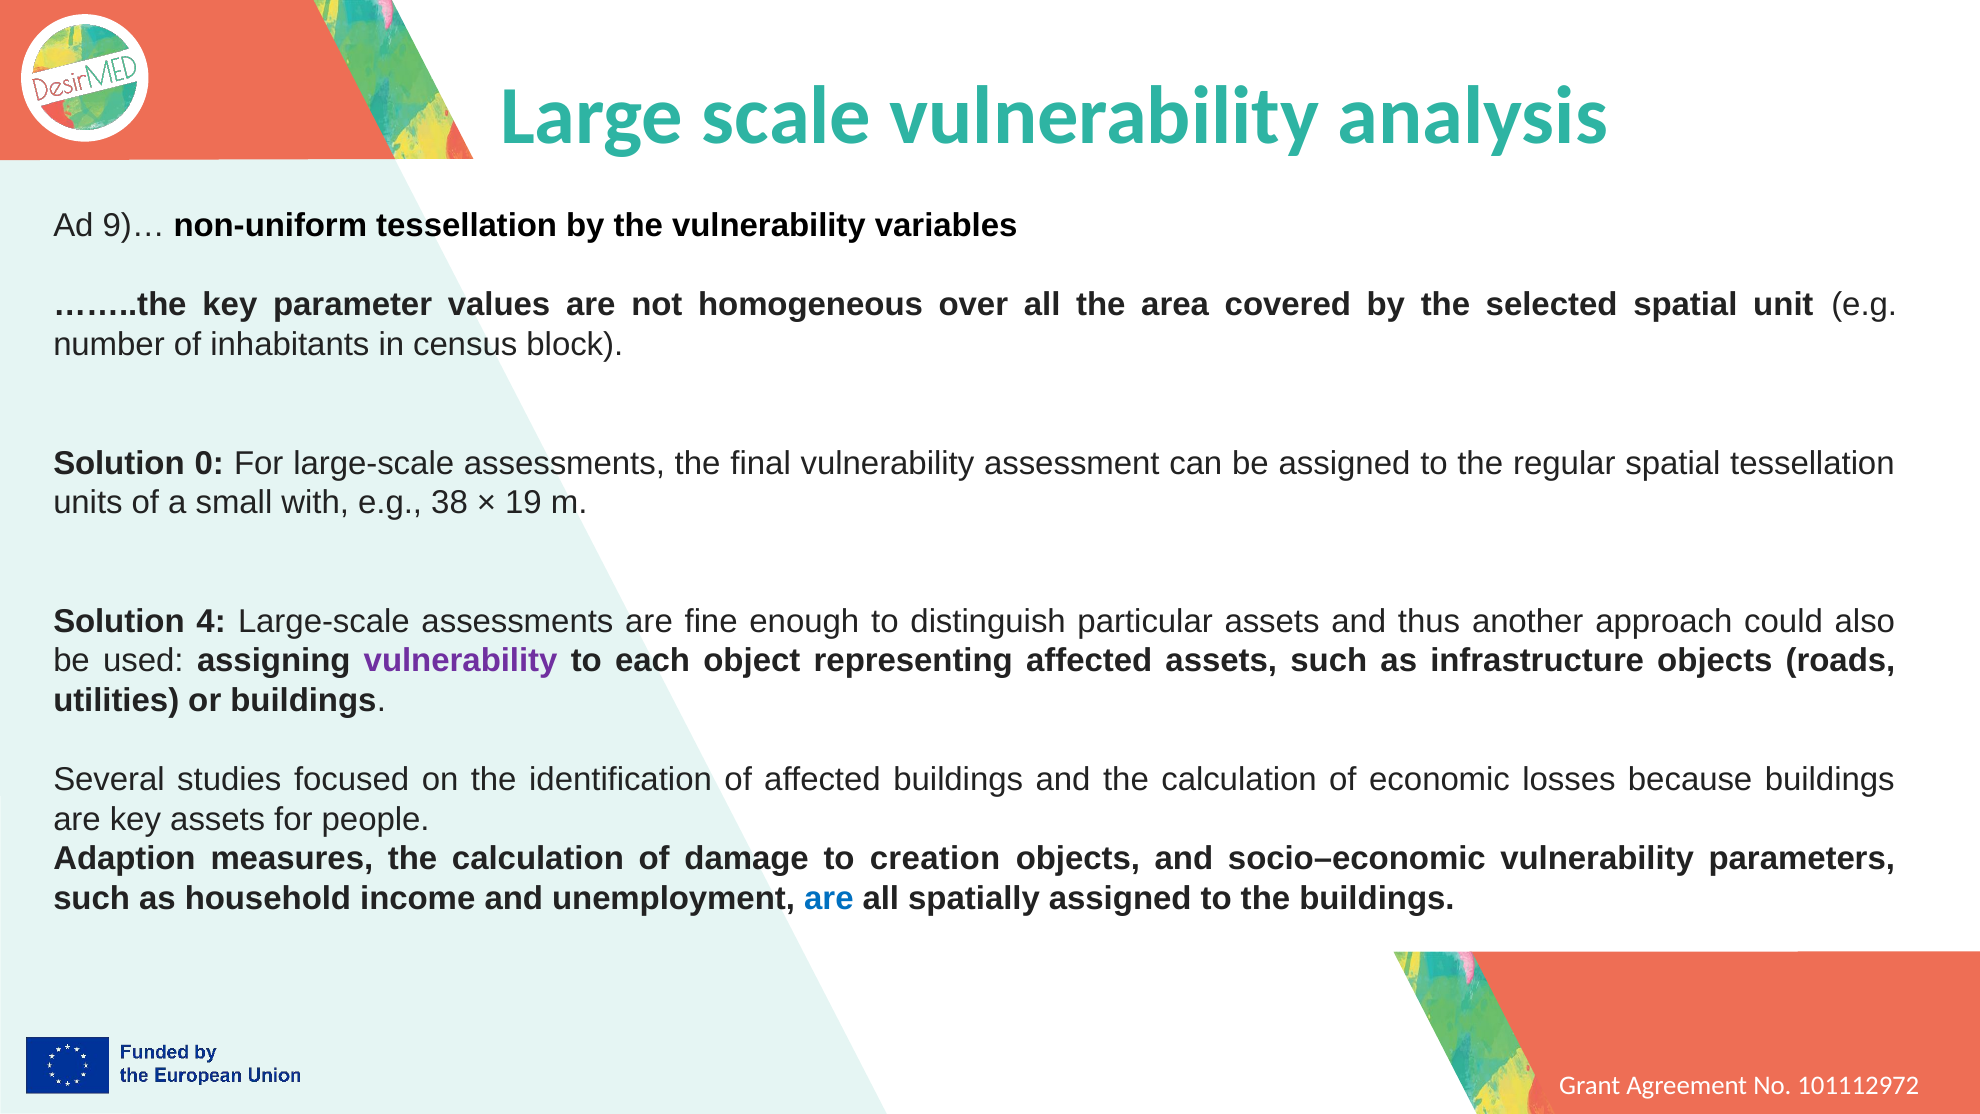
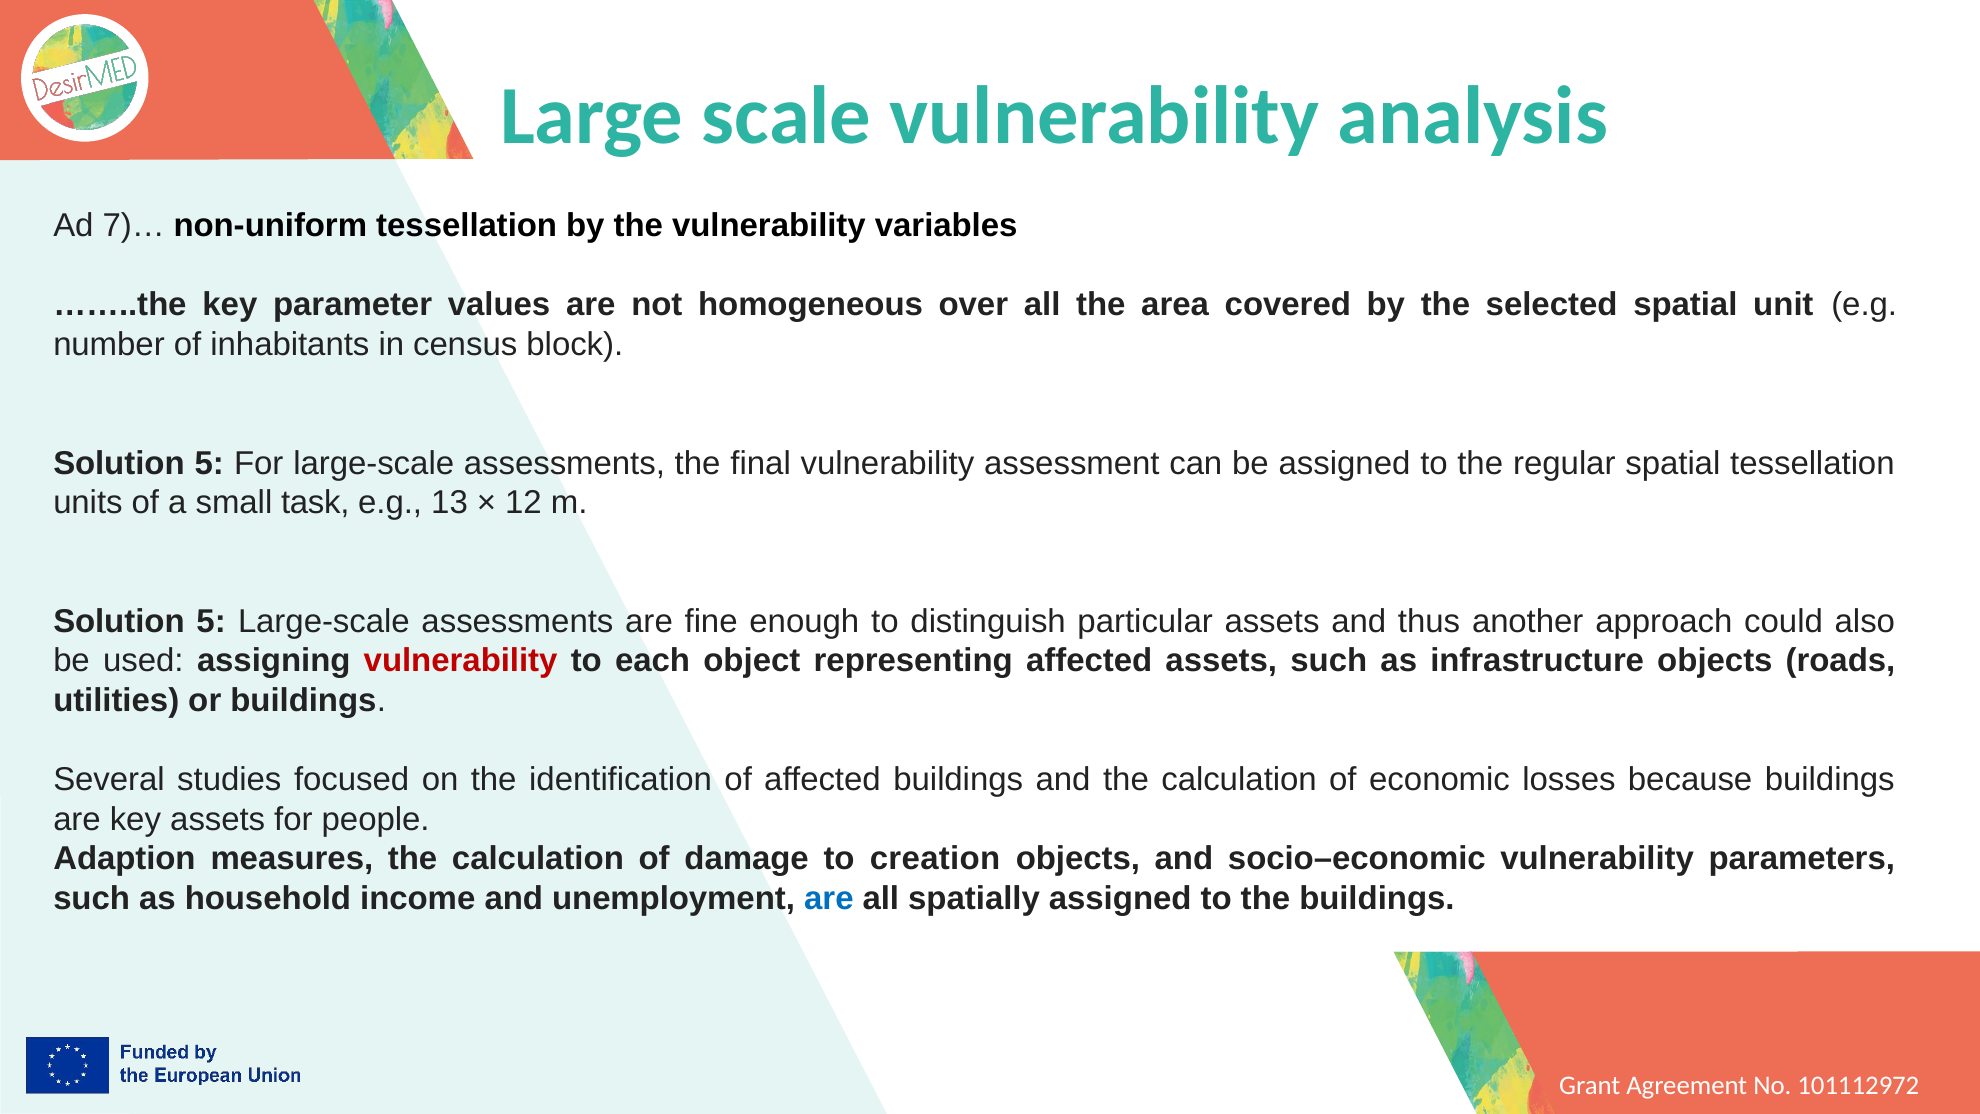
9)…: 9)… -> 7)… (134, 226)
0: 0 -> 5 (209, 463)
with: with -> task (315, 503)
38: 38 -> 13 (450, 503)
19: 19 -> 12 (523, 503)
4: 4 -> 5 (211, 621)
vulnerability colour: purple -> red (461, 661)
